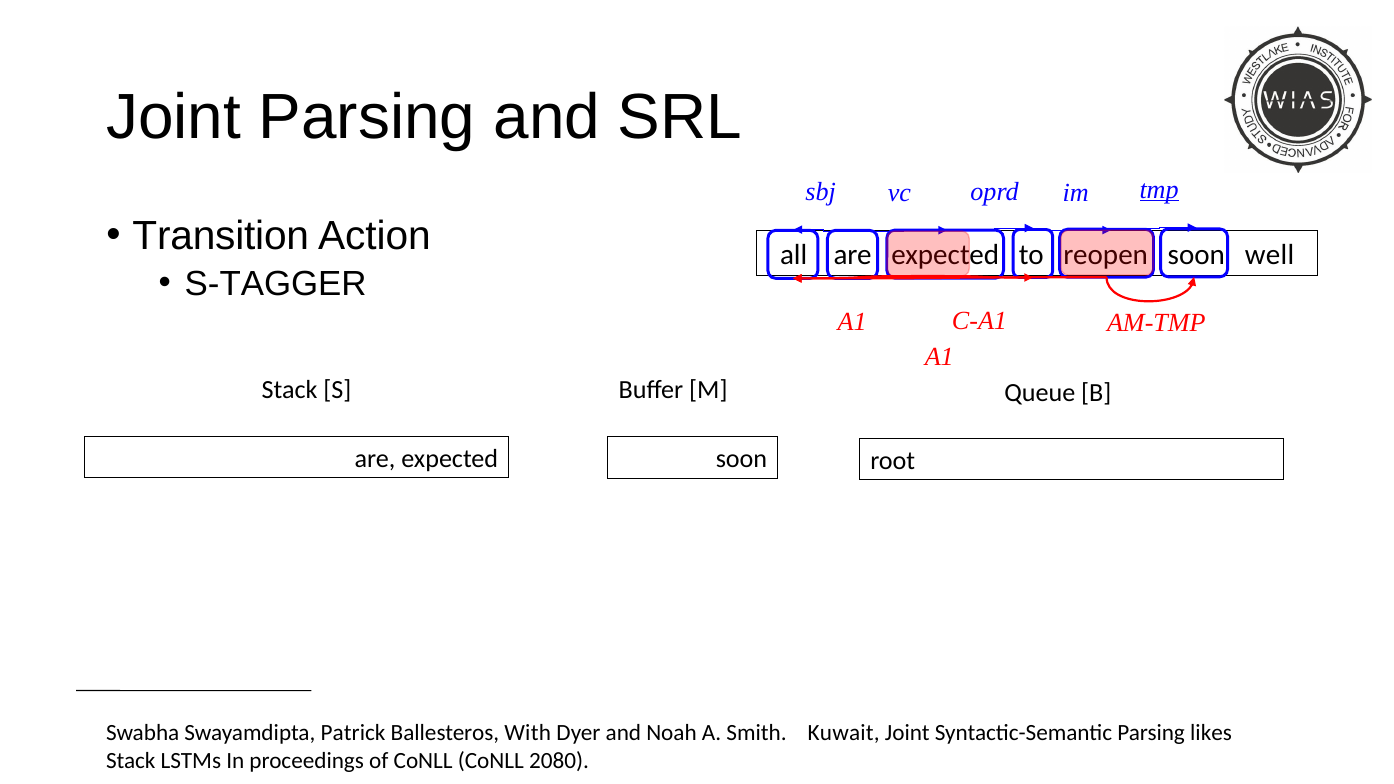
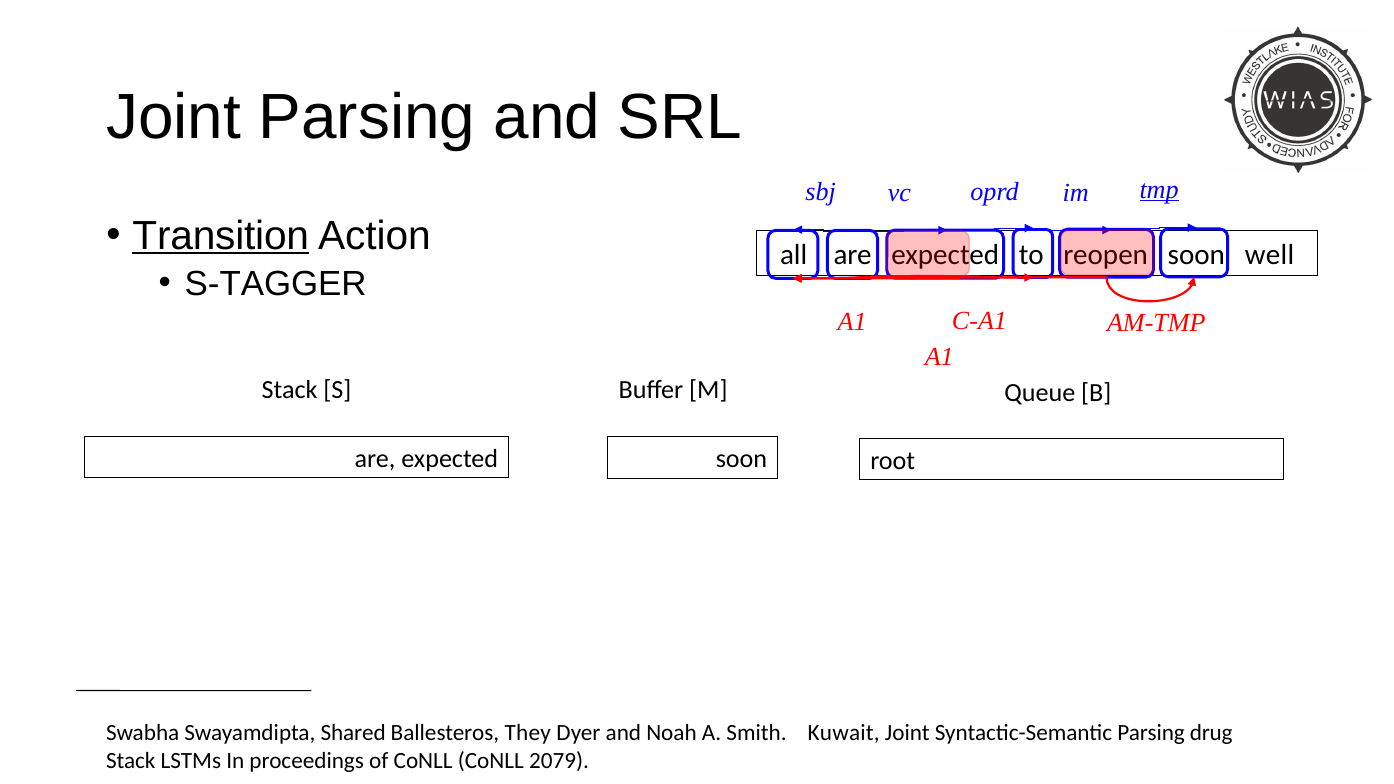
Transition underline: none -> present (221, 236)
Patrick: Patrick -> Shared (353, 733)
With: With -> They (528, 733)
likes: likes -> drug (1211, 733)
2080: 2080 -> 2079 (559, 761)
